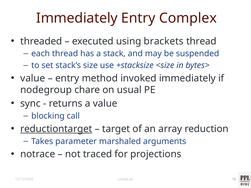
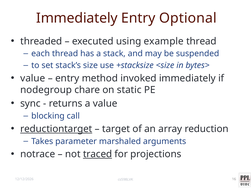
Complex: Complex -> Optional (188, 18)
brackets: brackets -> example (164, 41)
usual: usual -> static (129, 90)
traced underline: none -> present (98, 154)
